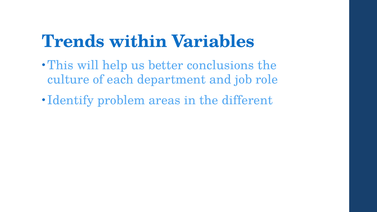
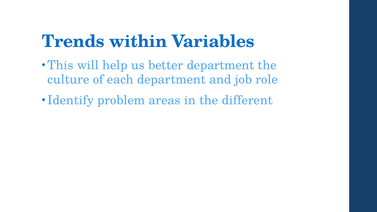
better conclusions: conclusions -> department (221, 65)
